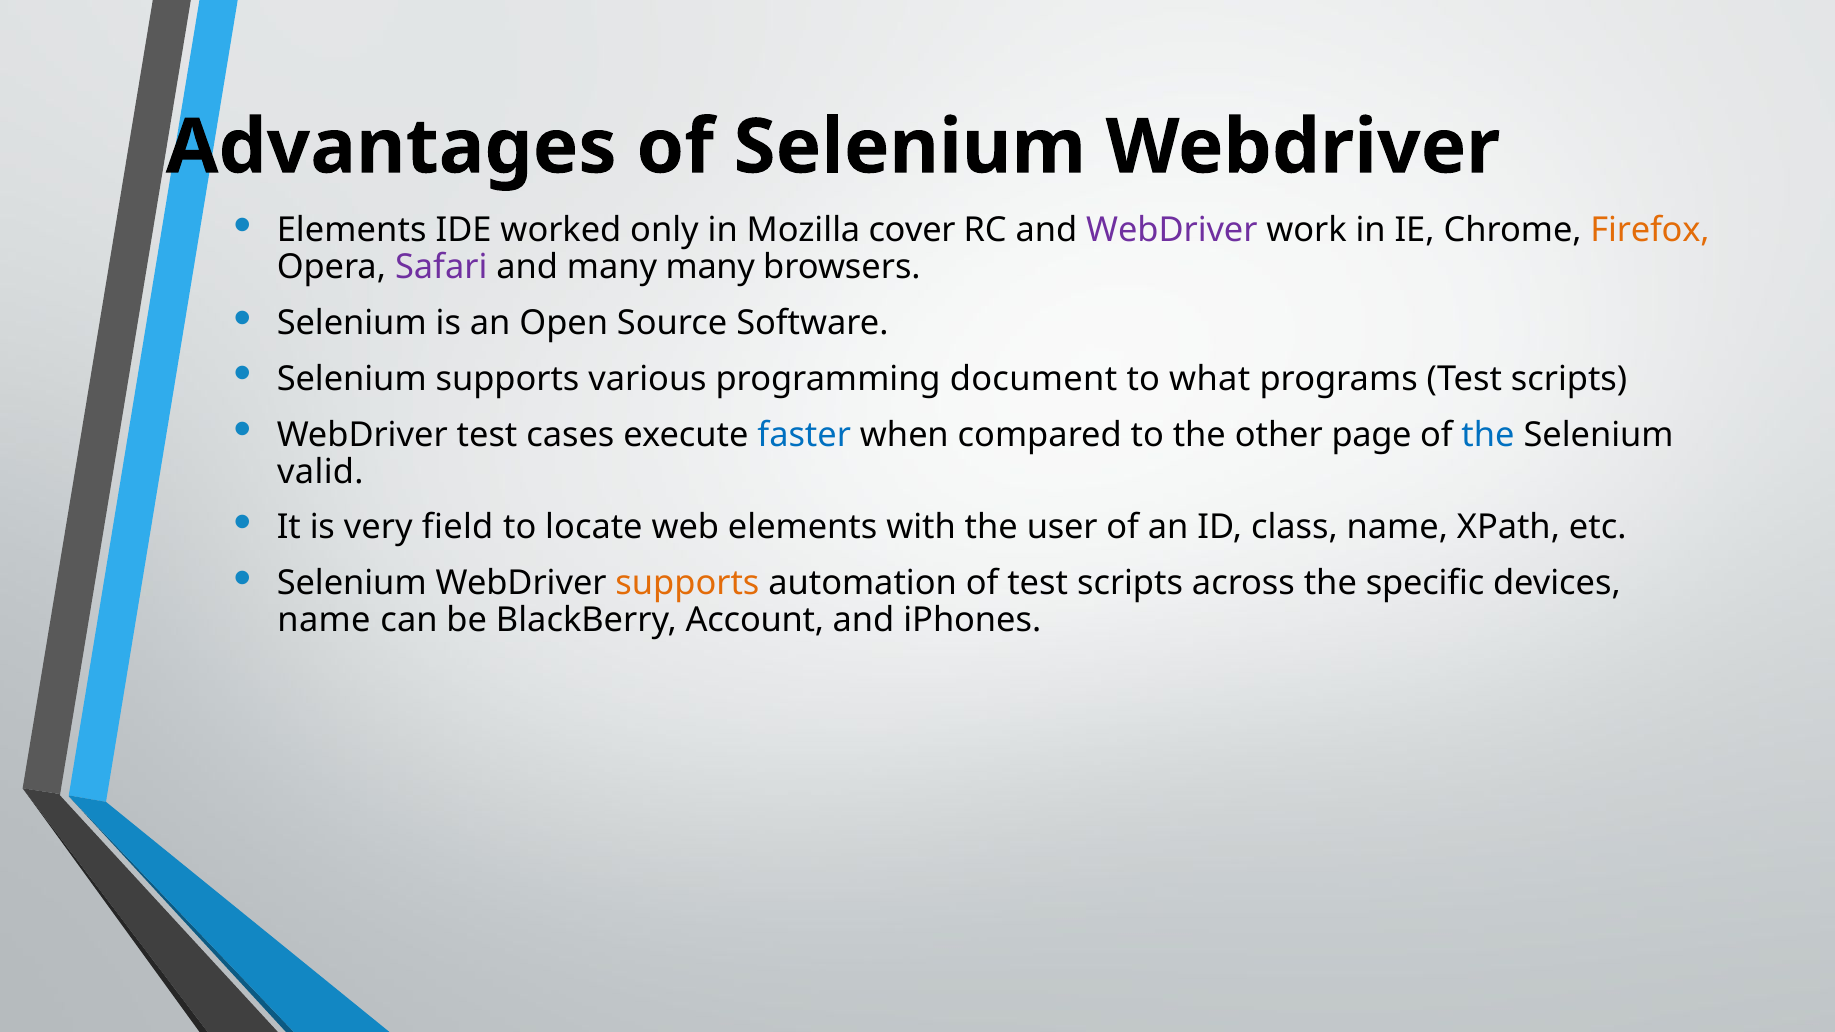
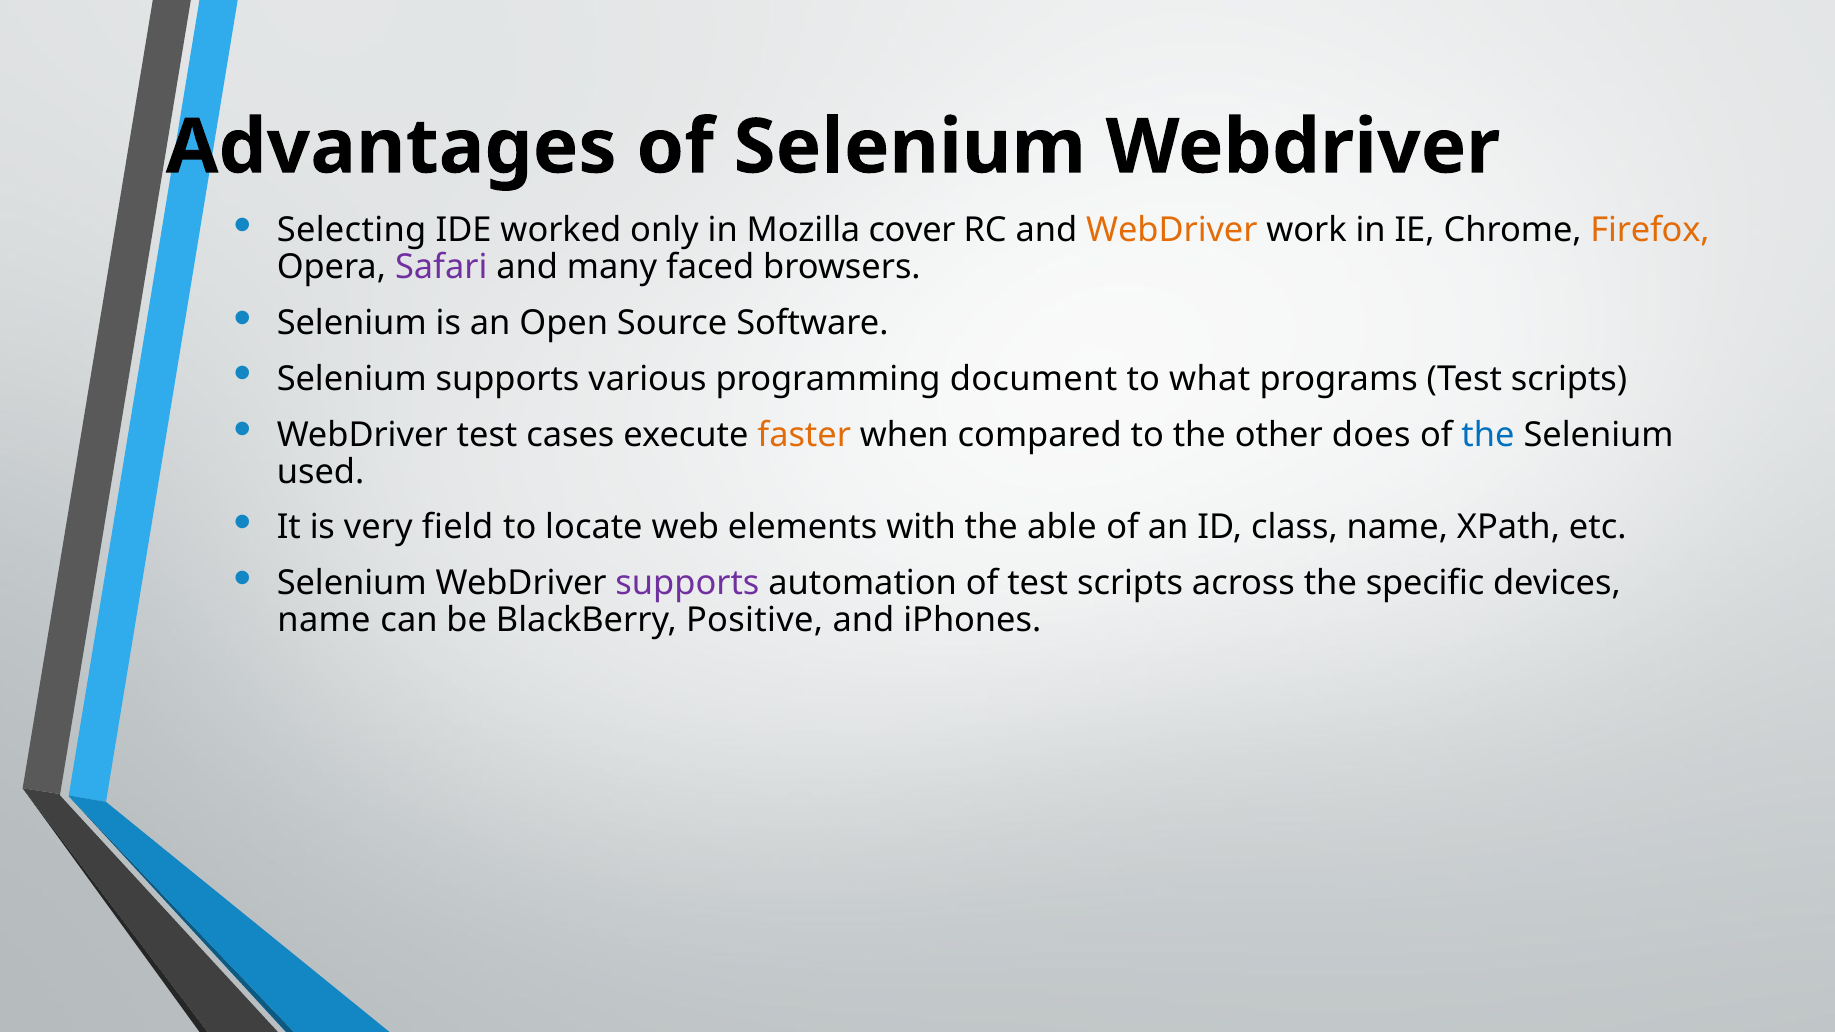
Elements: Elements -> Selecting (352, 231)
WebDriver colour: purple -> orange (1172, 231)
many many: many -> faced (710, 268)
faster colour: blue -> orange (804, 435)
page: page -> does (1371, 435)
valid: valid -> used (321, 472)
user: user -> able (1062, 528)
supports colour: orange -> purple (687, 583)
Account: Account -> Positive (755, 621)
